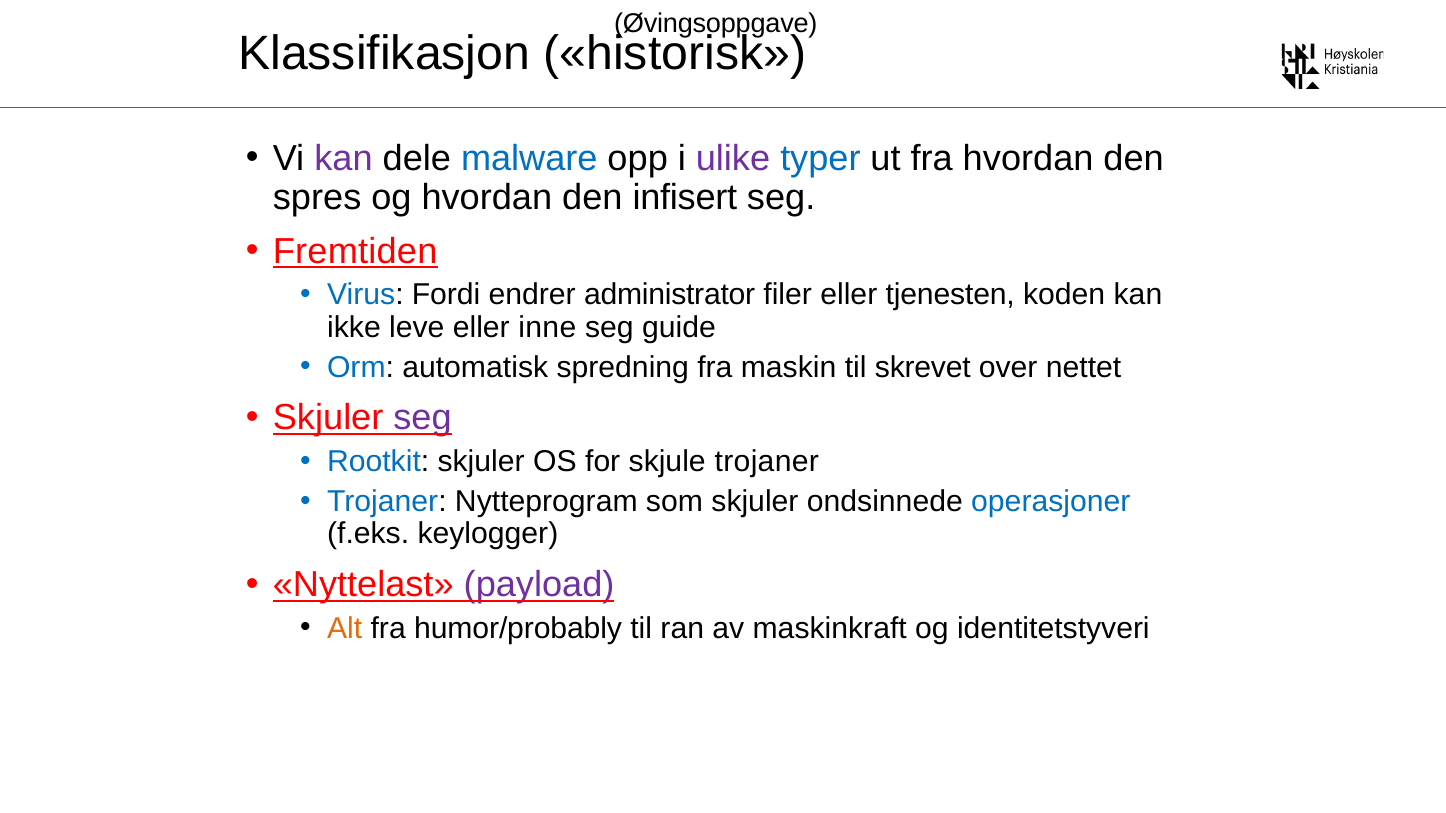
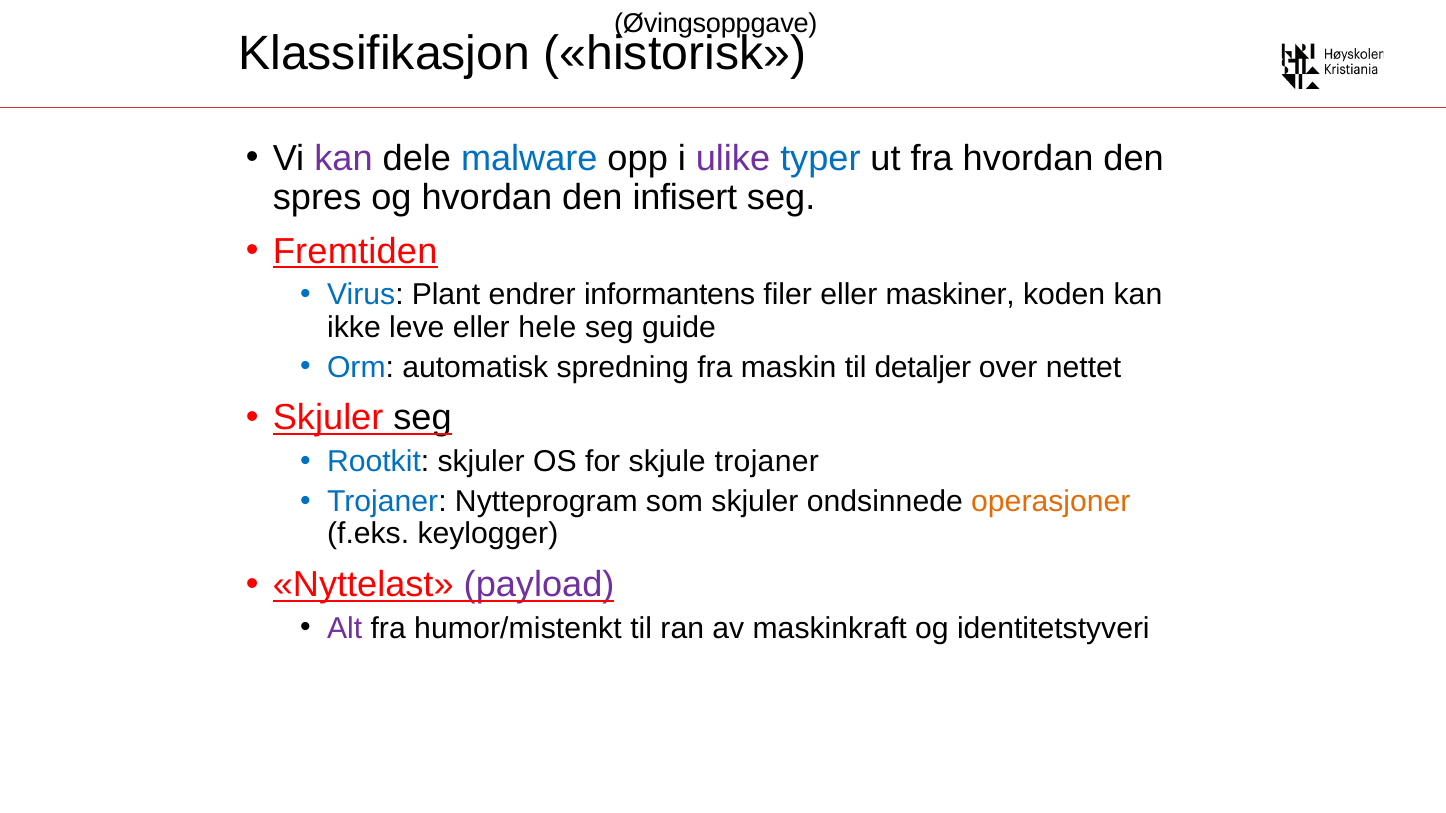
Fordi: Fordi -> Plant (446, 295)
administrator: administrator -> informantens (670, 295)
tjenesten: tjenesten -> maskiner (950, 295)
inne: inne -> hele (547, 327)
skrevet: skrevet -> detaljer (923, 367)
seg colour: purple -> black (422, 418)
operasjoner colour: blue -> orange (1051, 502)
Alt colour: orange -> purple (345, 628)
humor/probably: humor/probably -> humor/mistenkt (518, 628)
